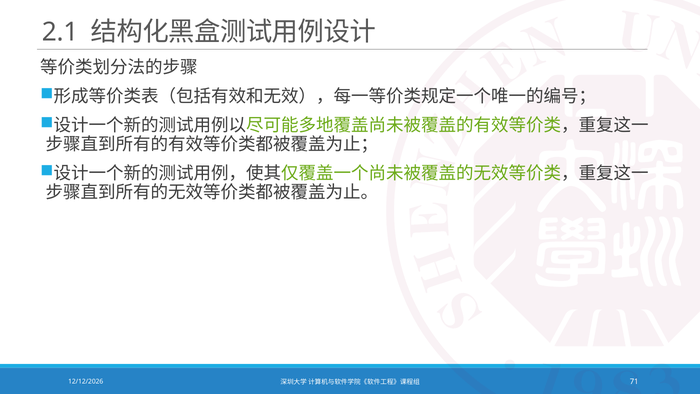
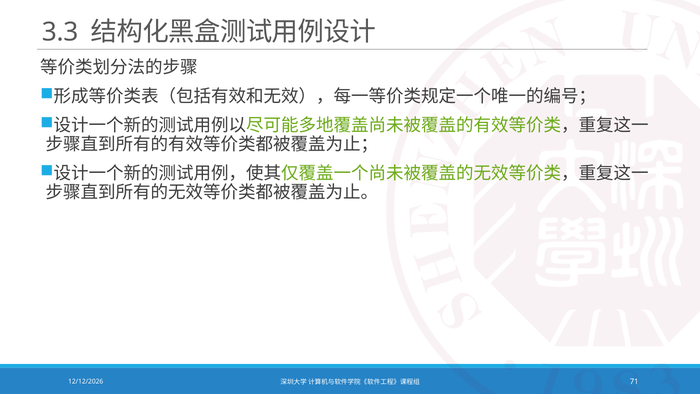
2.1: 2.1 -> 3.3 (60, 32)
